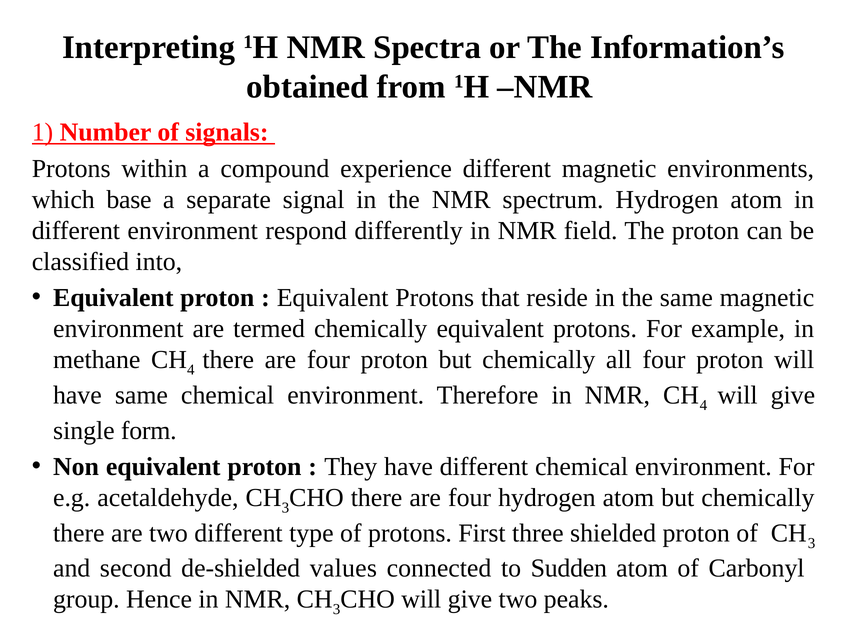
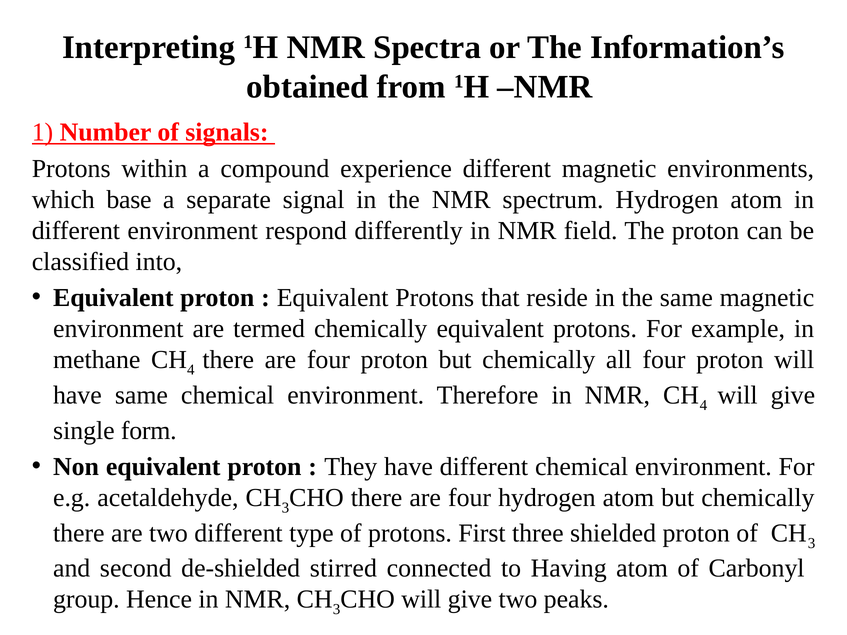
values: values -> stirred (343, 569)
Sudden: Sudden -> Having (569, 569)
